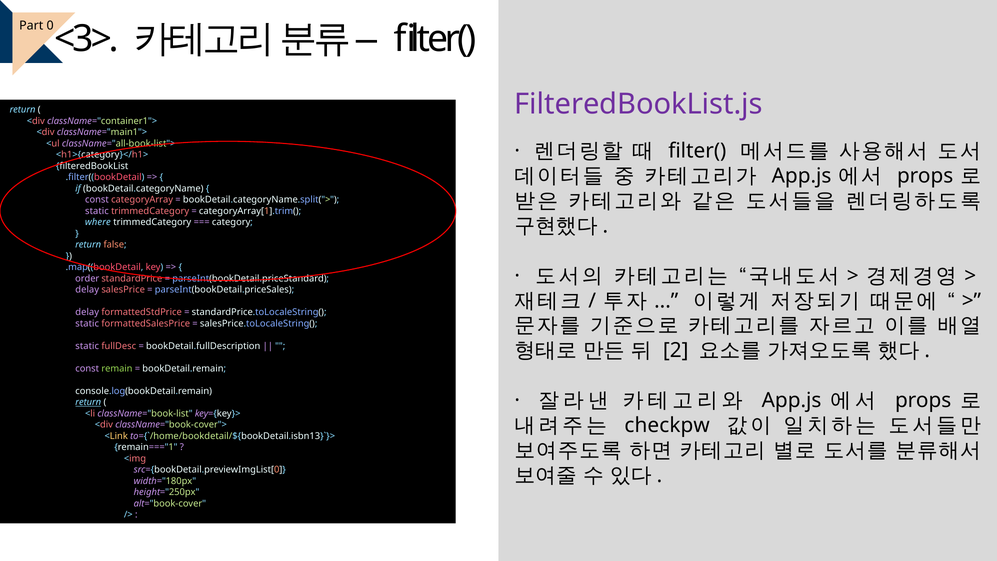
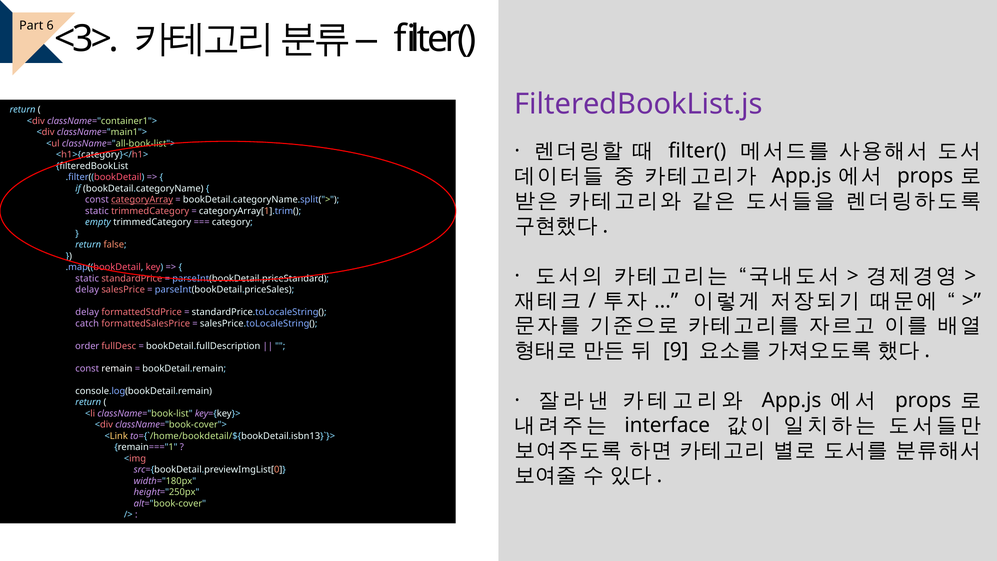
0: 0 -> 6 (50, 26)
categoryArray underline: none -> present (142, 200)
where: where -> empty (98, 222)
order: order -> static (87, 278)
static: static -> catch (87, 323)
2: 2 -> 9 (676, 350)
static: static -> order (87, 346)
remain colour: light green -> white (117, 368)
return underline: present -> none (88, 402)
checkpw: checkpw -> interface (667, 425)
